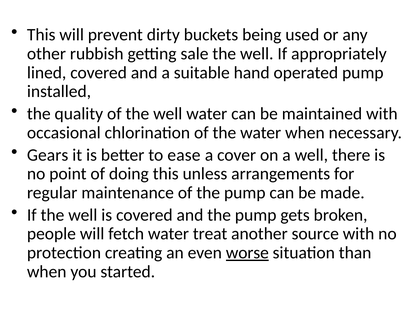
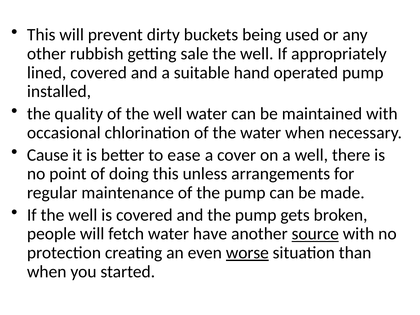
Gears: Gears -> Cause (48, 155)
treat: treat -> have (210, 234)
source underline: none -> present (315, 234)
